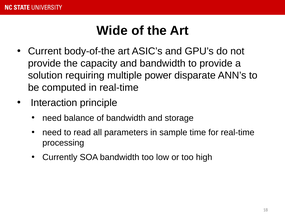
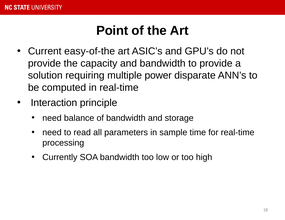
Wide: Wide -> Point (112, 31)
body-of-the: body-of-the -> easy-of-the (90, 51)
